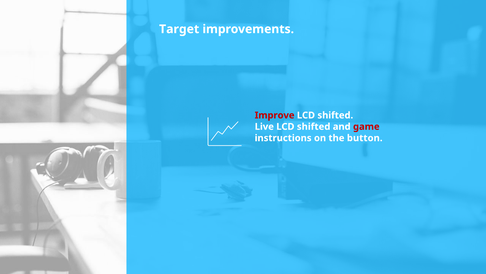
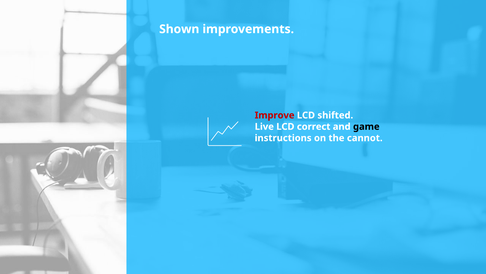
Target: Target -> Shown (179, 29)
Live LCD shifted: shifted -> correct (314, 126)
game colour: red -> black (366, 126)
button: button -> cannot (365, 138)
